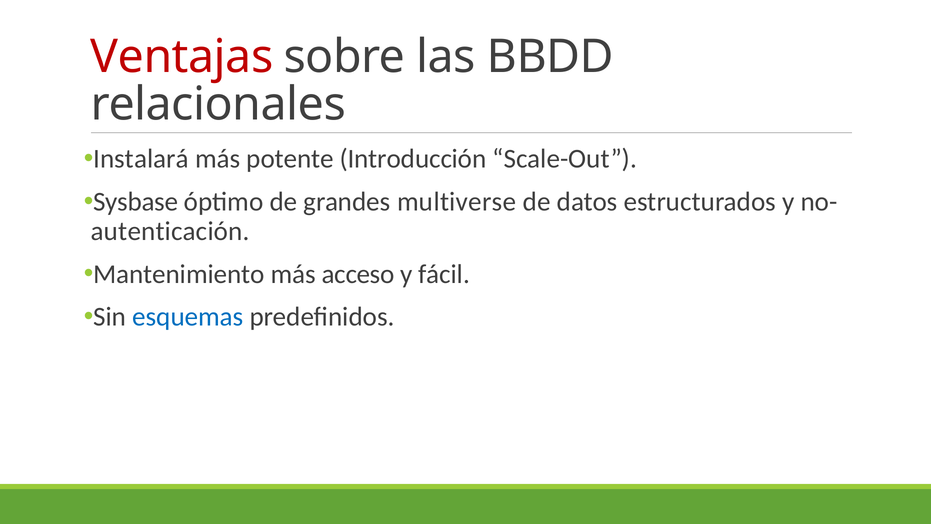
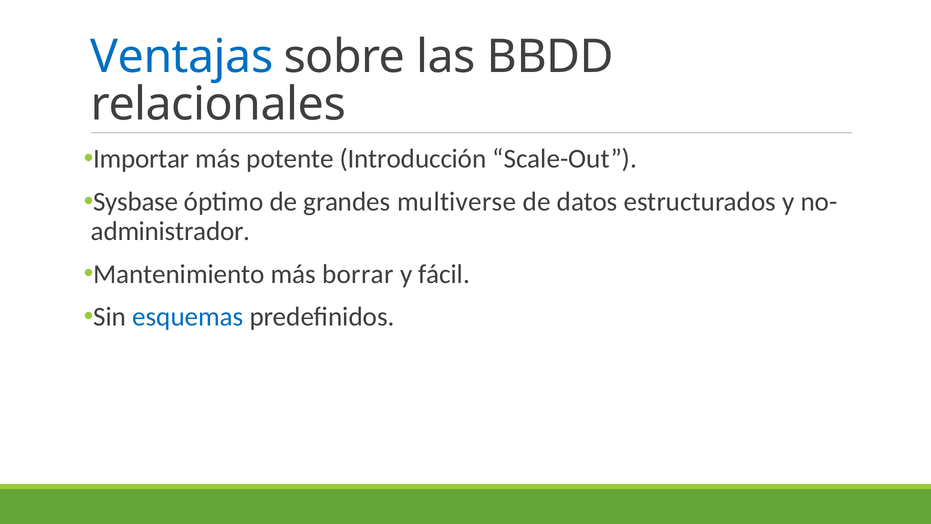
Ventajas colour: red -> blue (182, 57)
Instalará: Instalará -> Importar (141, 159)
autenticación: autenticación -> administrador (170, 231)
acceso: acceso -> borrar (358, 274)
